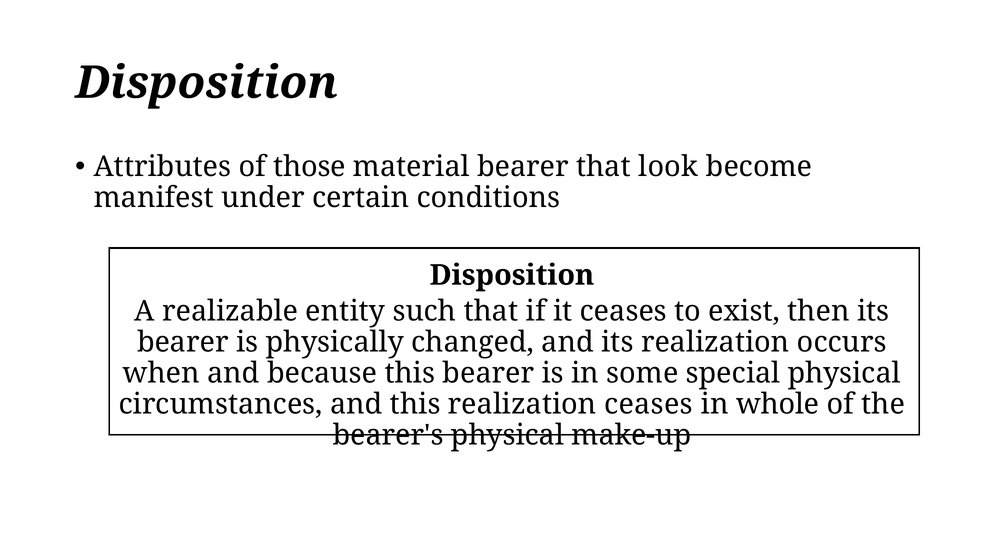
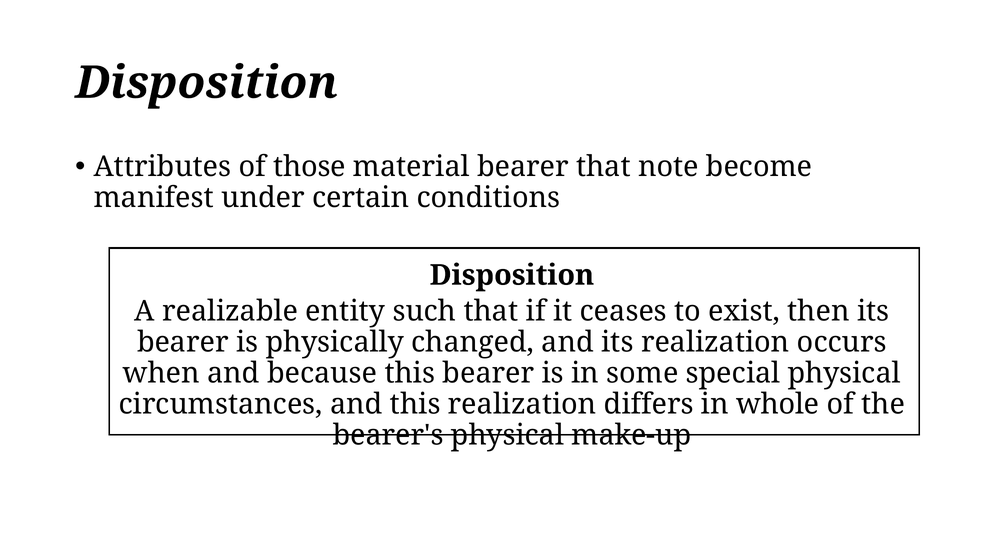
look: look -> note (668, 167)
realization ceases: ceases -> differs (649, 405)
